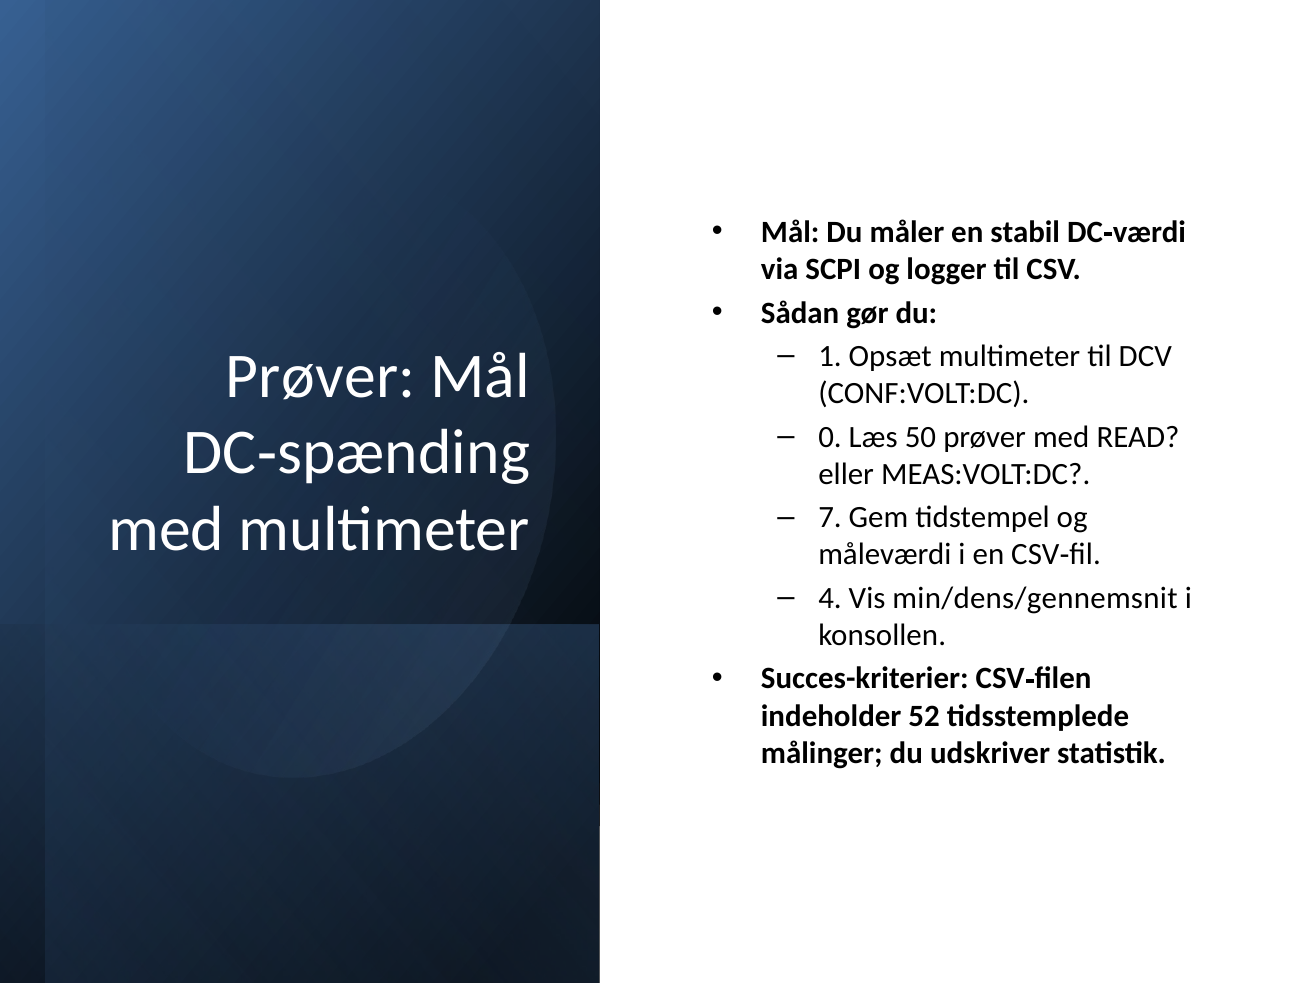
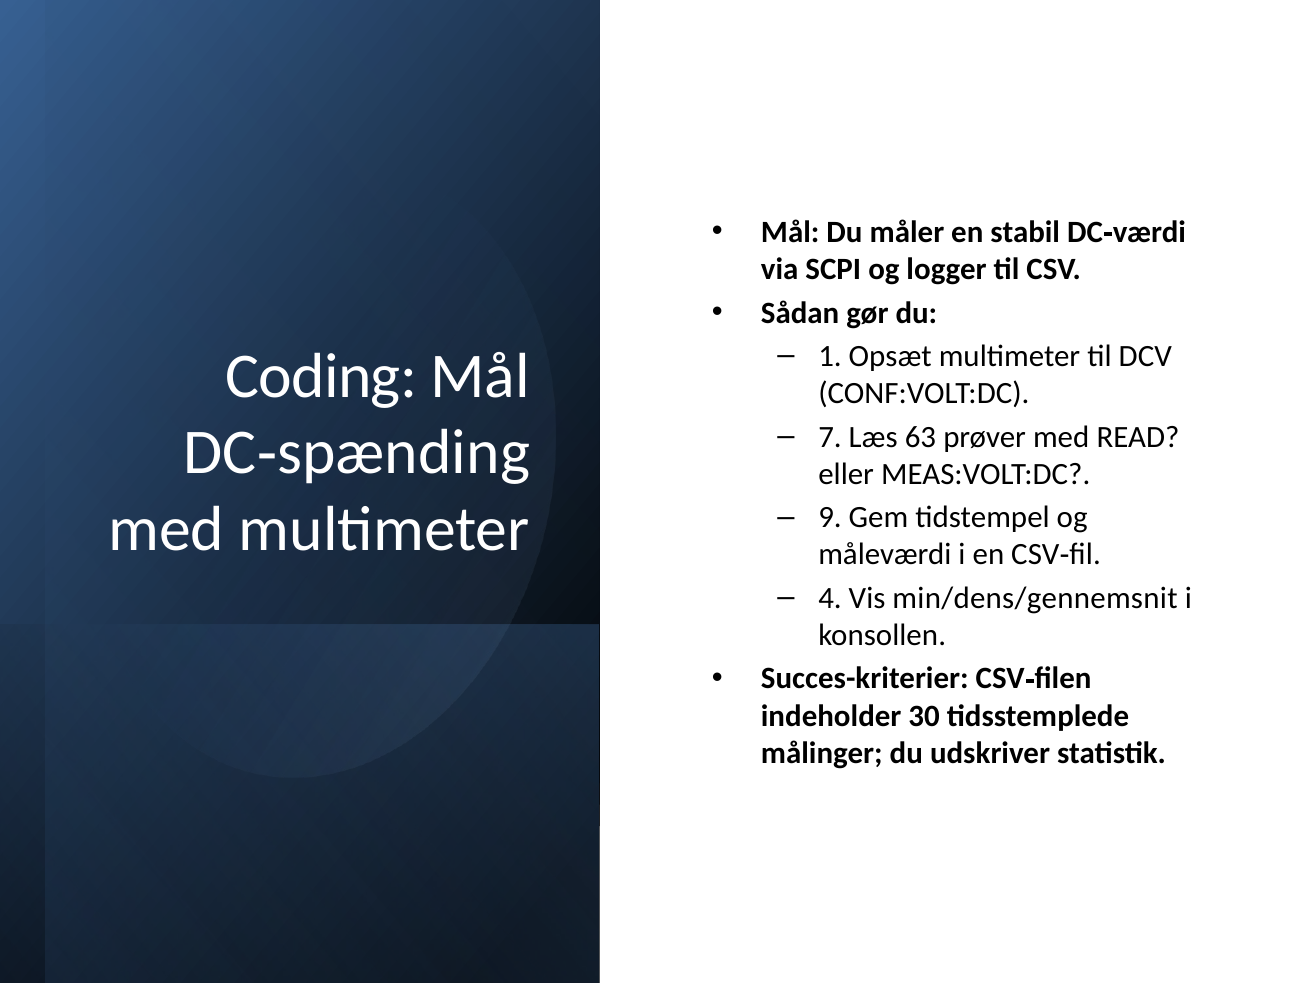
Prøver: Prøver -> Coding (321, 376)
0: 0 -> 7 (830, 437)
50: 50 -> 63 (921, 437)
7: 7 -> 9 (830, 517)
52: 52 -> 30 (924, 716)
